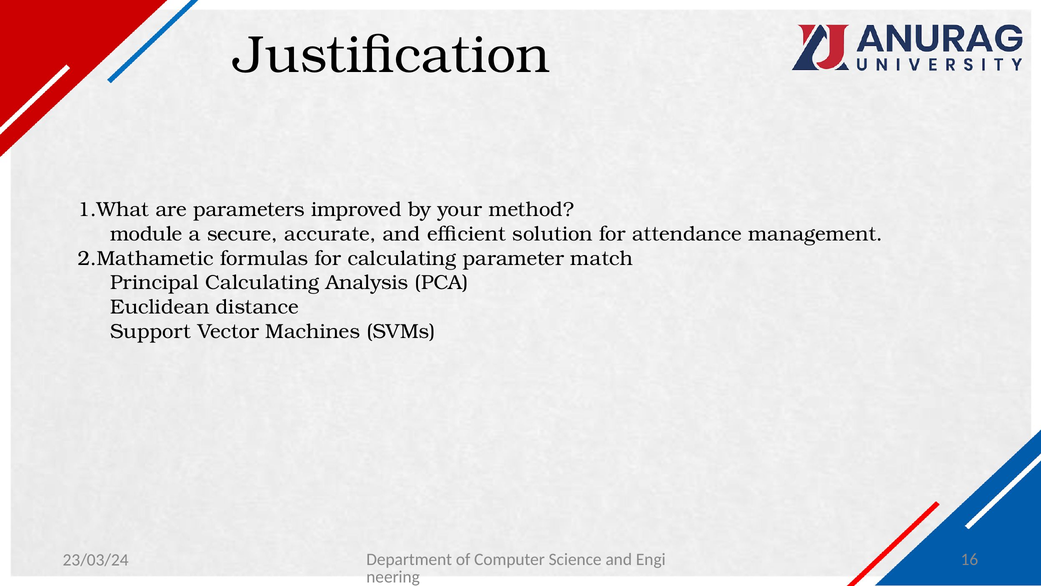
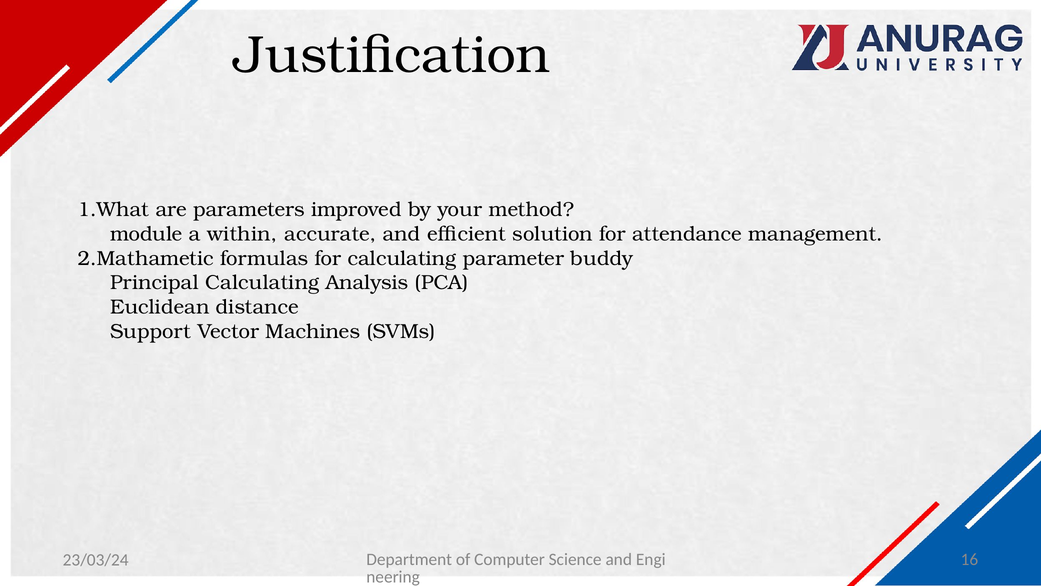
secure: secure -> within (242, 234)
match: match -> buddy (602, 258)
